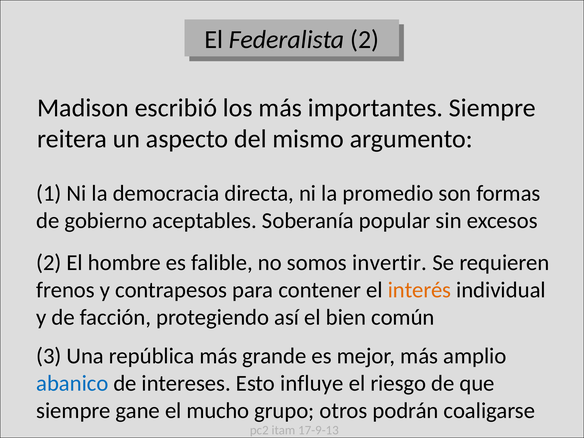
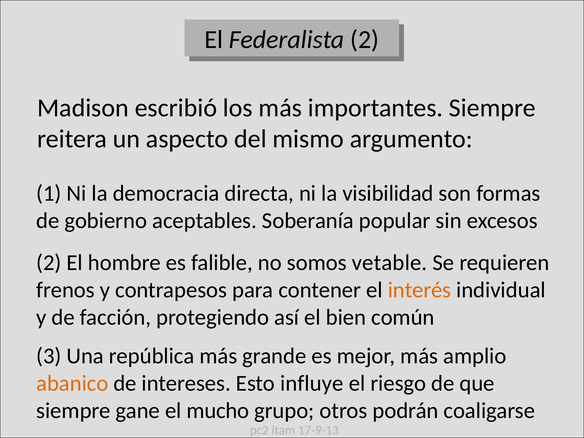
promedio: promedio -> visibilidad (388, 193)
invertir: invertir -> vetable (390, 263)
abanico colour: blue -> orange (72, 383)
